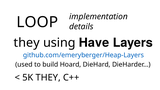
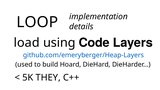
they: they -> load (27, 43)
Have: Have -> Code (94, 43)
